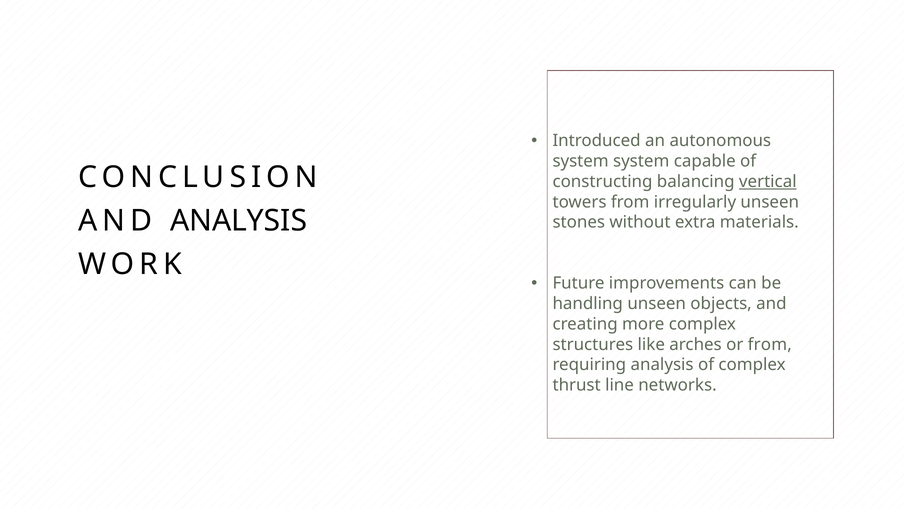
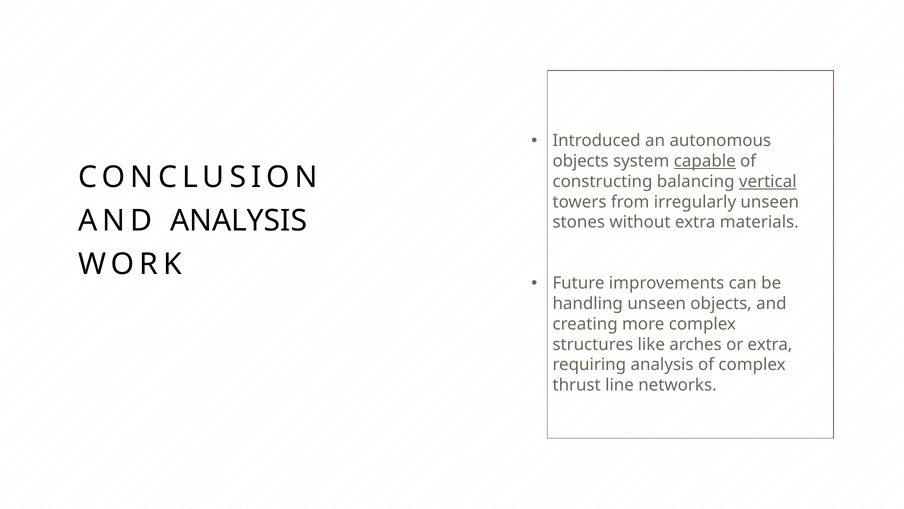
system: system -> objects (581, 161)
capable underline: none -> present (705, 161)
or from: from -> extra (770, 344)
